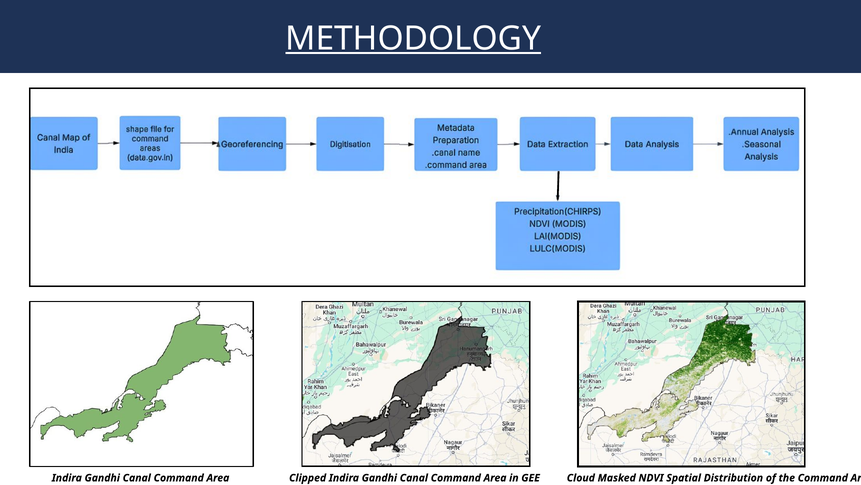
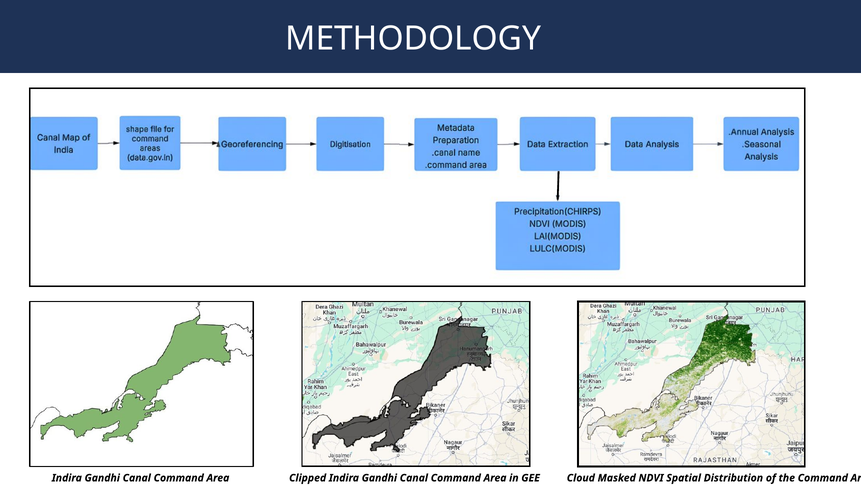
METHODOLOGY underline: present -> none (413, 39)
